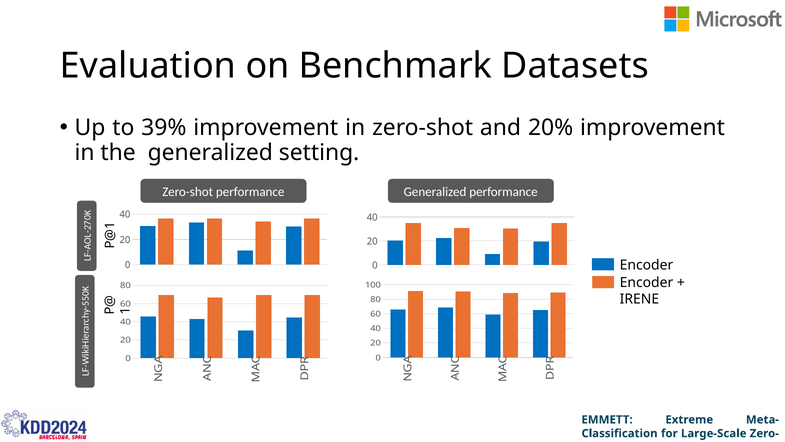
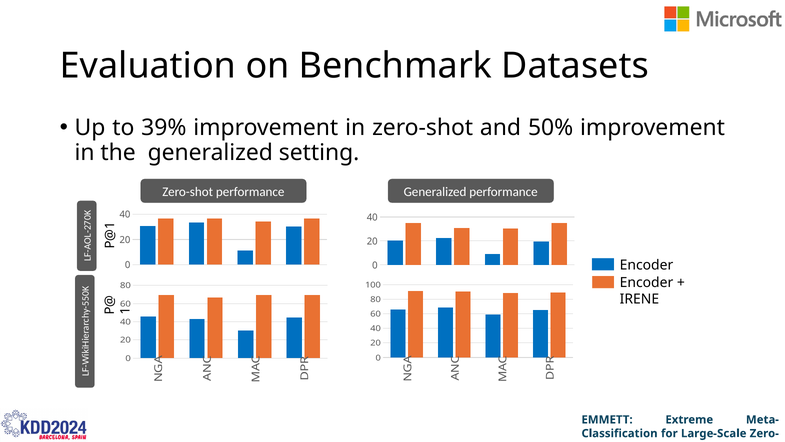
20%: 20% -> 50% (551, 128)
